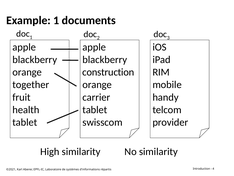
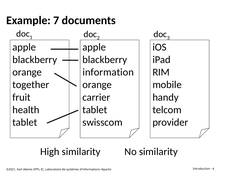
Example 1: 1 -> 7 (56, 20)
construction: construction -> information (108, 72)
